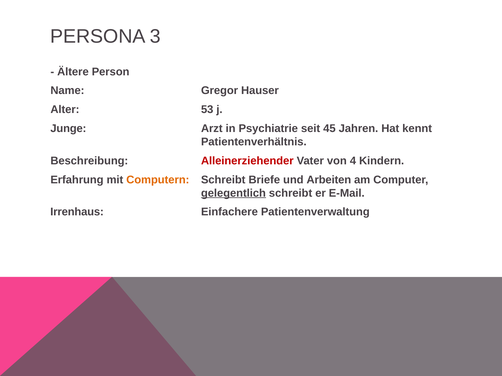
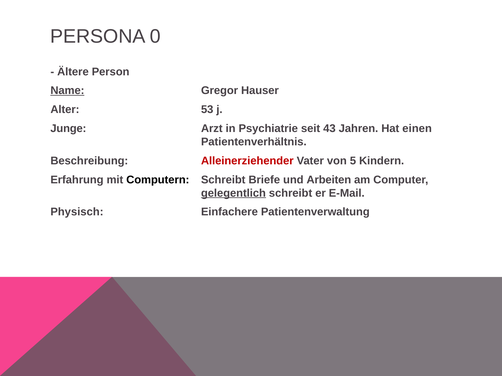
3: 3 -> 0 (155, 36)
Name underline: none -> present (67, 91)
45: 45 -> 43 (329, 129)
kennt: kennt -> einen (417, 129)
4: 4 -> 5 (353, 161)
Computern colour: orange -> black (158, 180)
Irrenhaus: Irrenhaus -> Physisch (77, 212)
